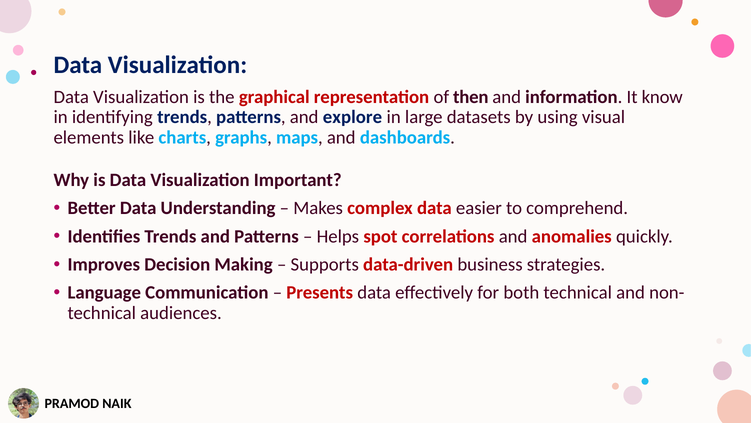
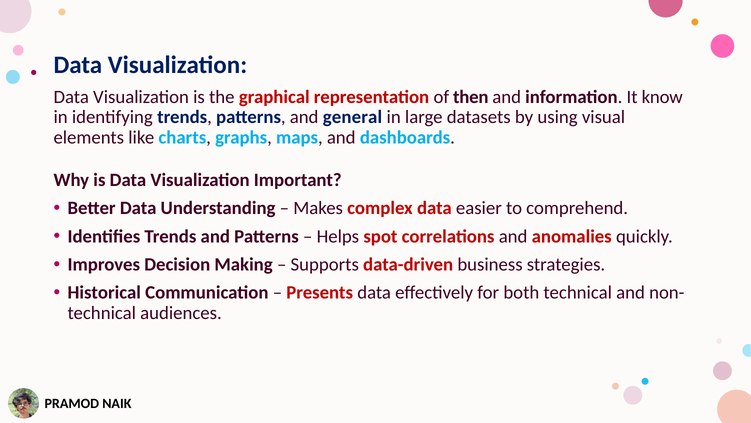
explore: explore -> general (352, 117)
Language: Language -> Historical (104, 292)
